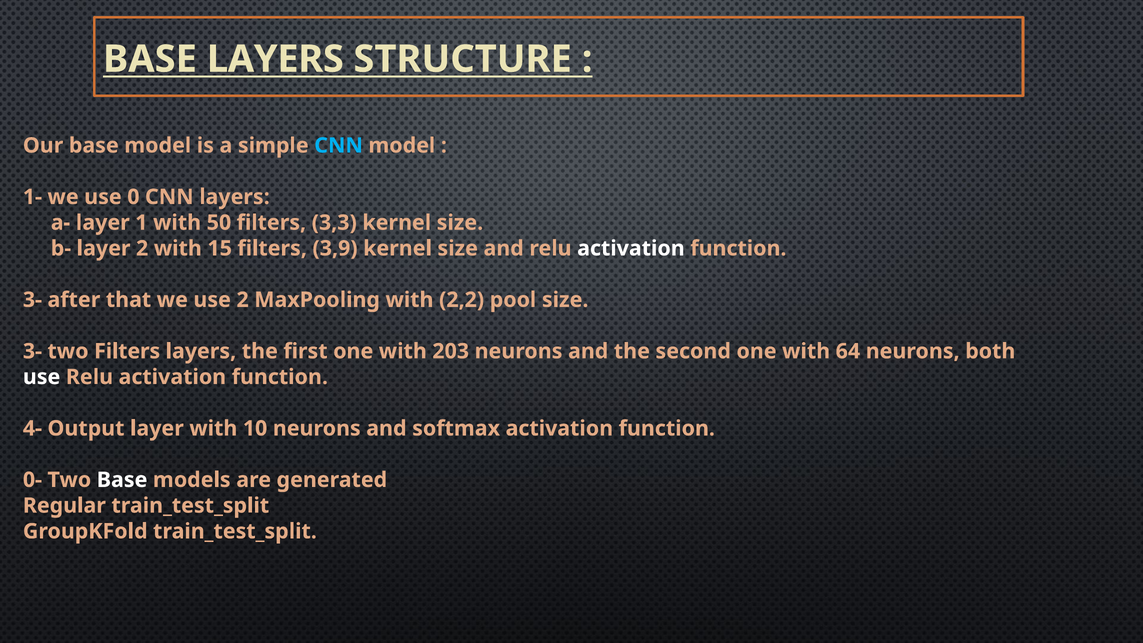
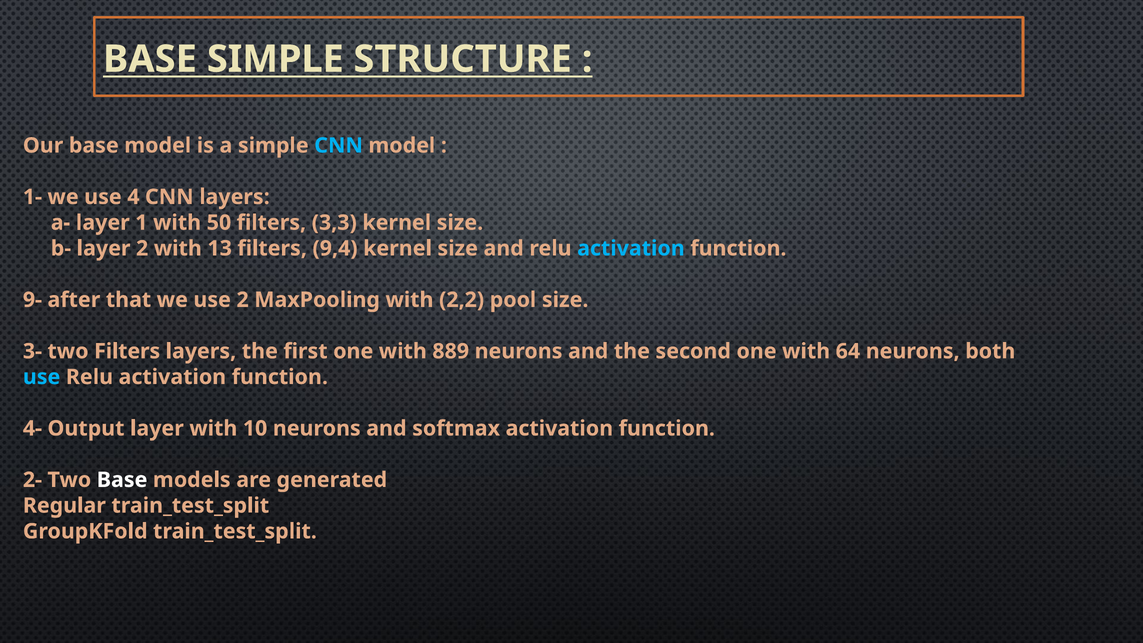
BASE LAYERS: LAYERS -> SIMPLE (275, 59)
0: 0 -> 4 (133, 197)
15: 15 -> 13 (220, 248)
3,9: 3,9 -> 9,4 (335, 248)
activation colour: white -> light blue (631, 248)
3-: 3- -> 9- (32, 300)
203: 203 -> 889 (451, 351)
use colour: white -> light blue (42, 377)
0-: 0- -> 2- (32, 480)
